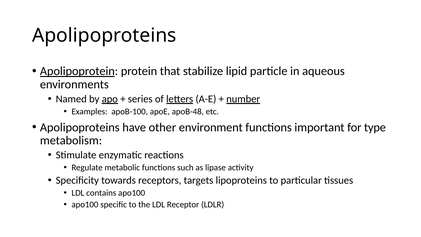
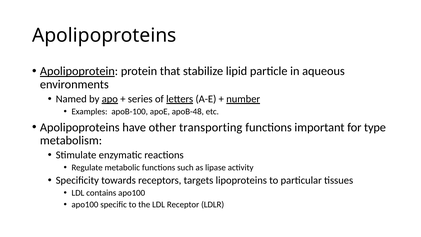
environment: environment -> transporting (211, 127)
